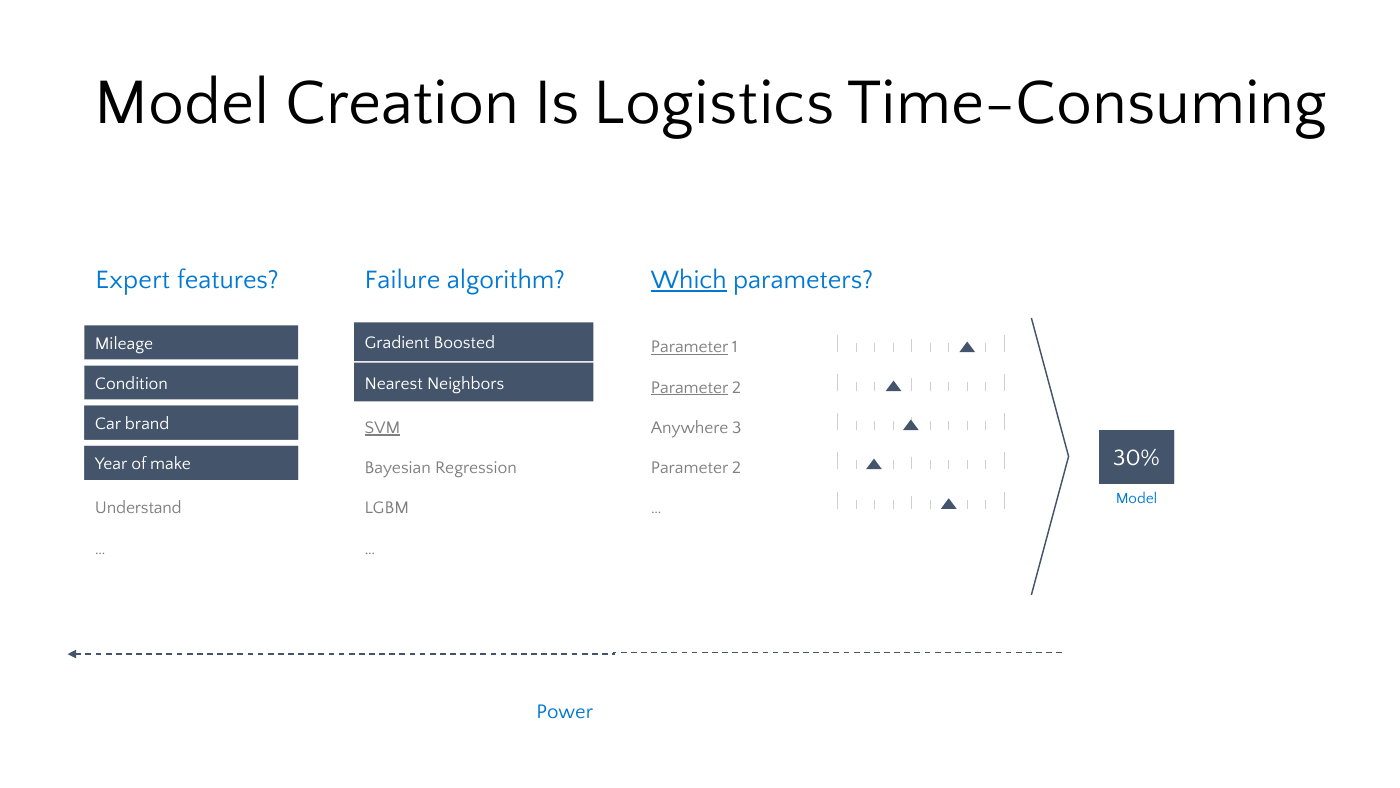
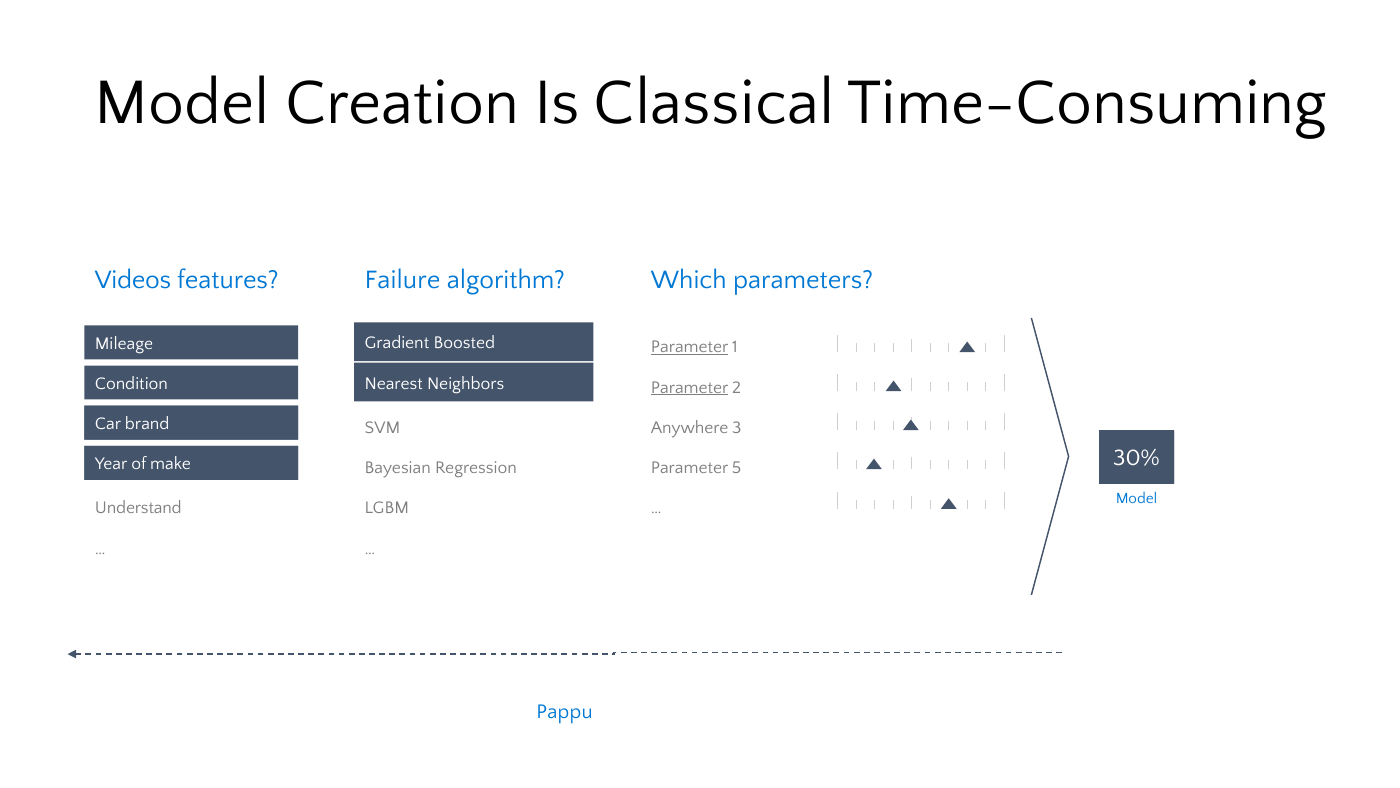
Logistics: Logistics -> Classical (714, 102)
Expert: Expert -> Videos (133, 280)
Which underline: present -> none (689, 280)
SVM underline: present -> none (382, 427)
2: 2 -> 5 (737, 468)
Power: Power -> Pappu (565, 712)
